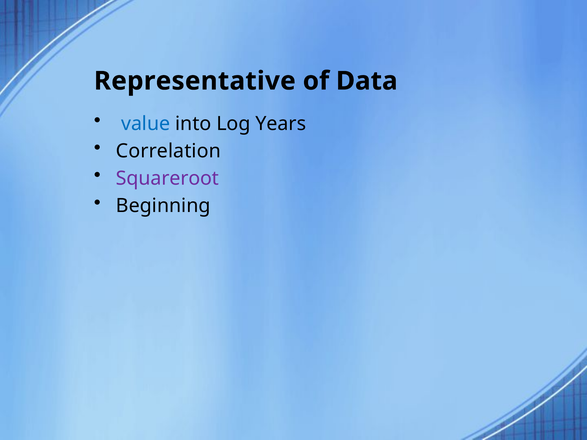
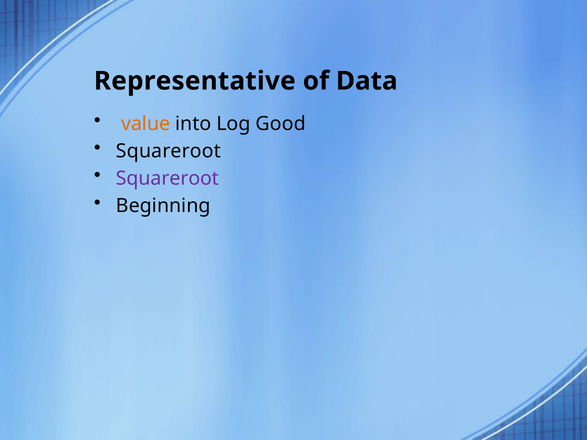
value colour: blue -> orange (146, 124)
Years: Years -> Good (281, 124)
Correlation: Correlation -> Squareroot (168, 151)
